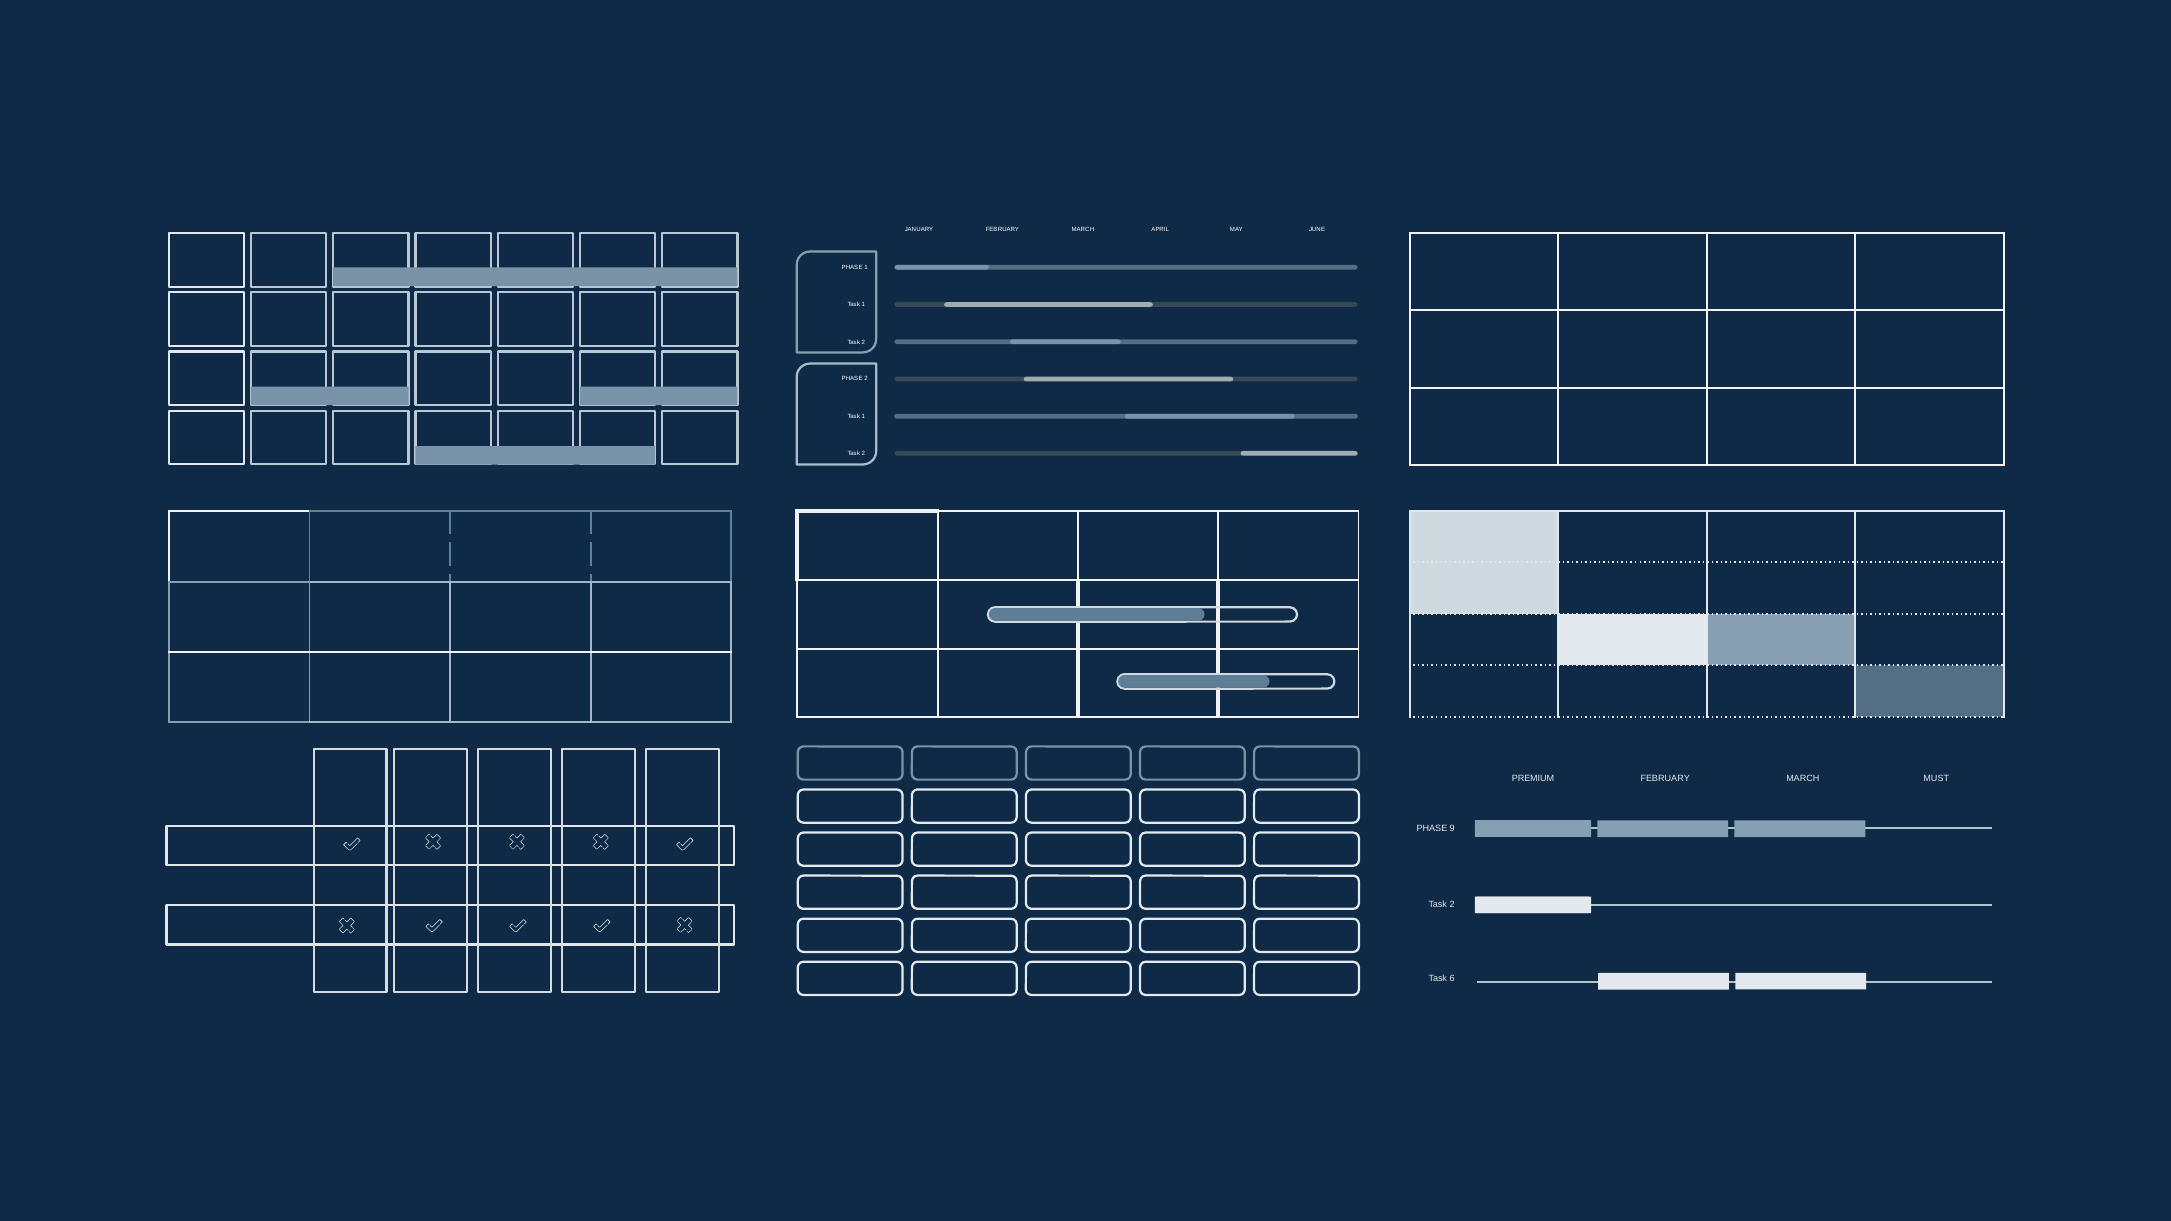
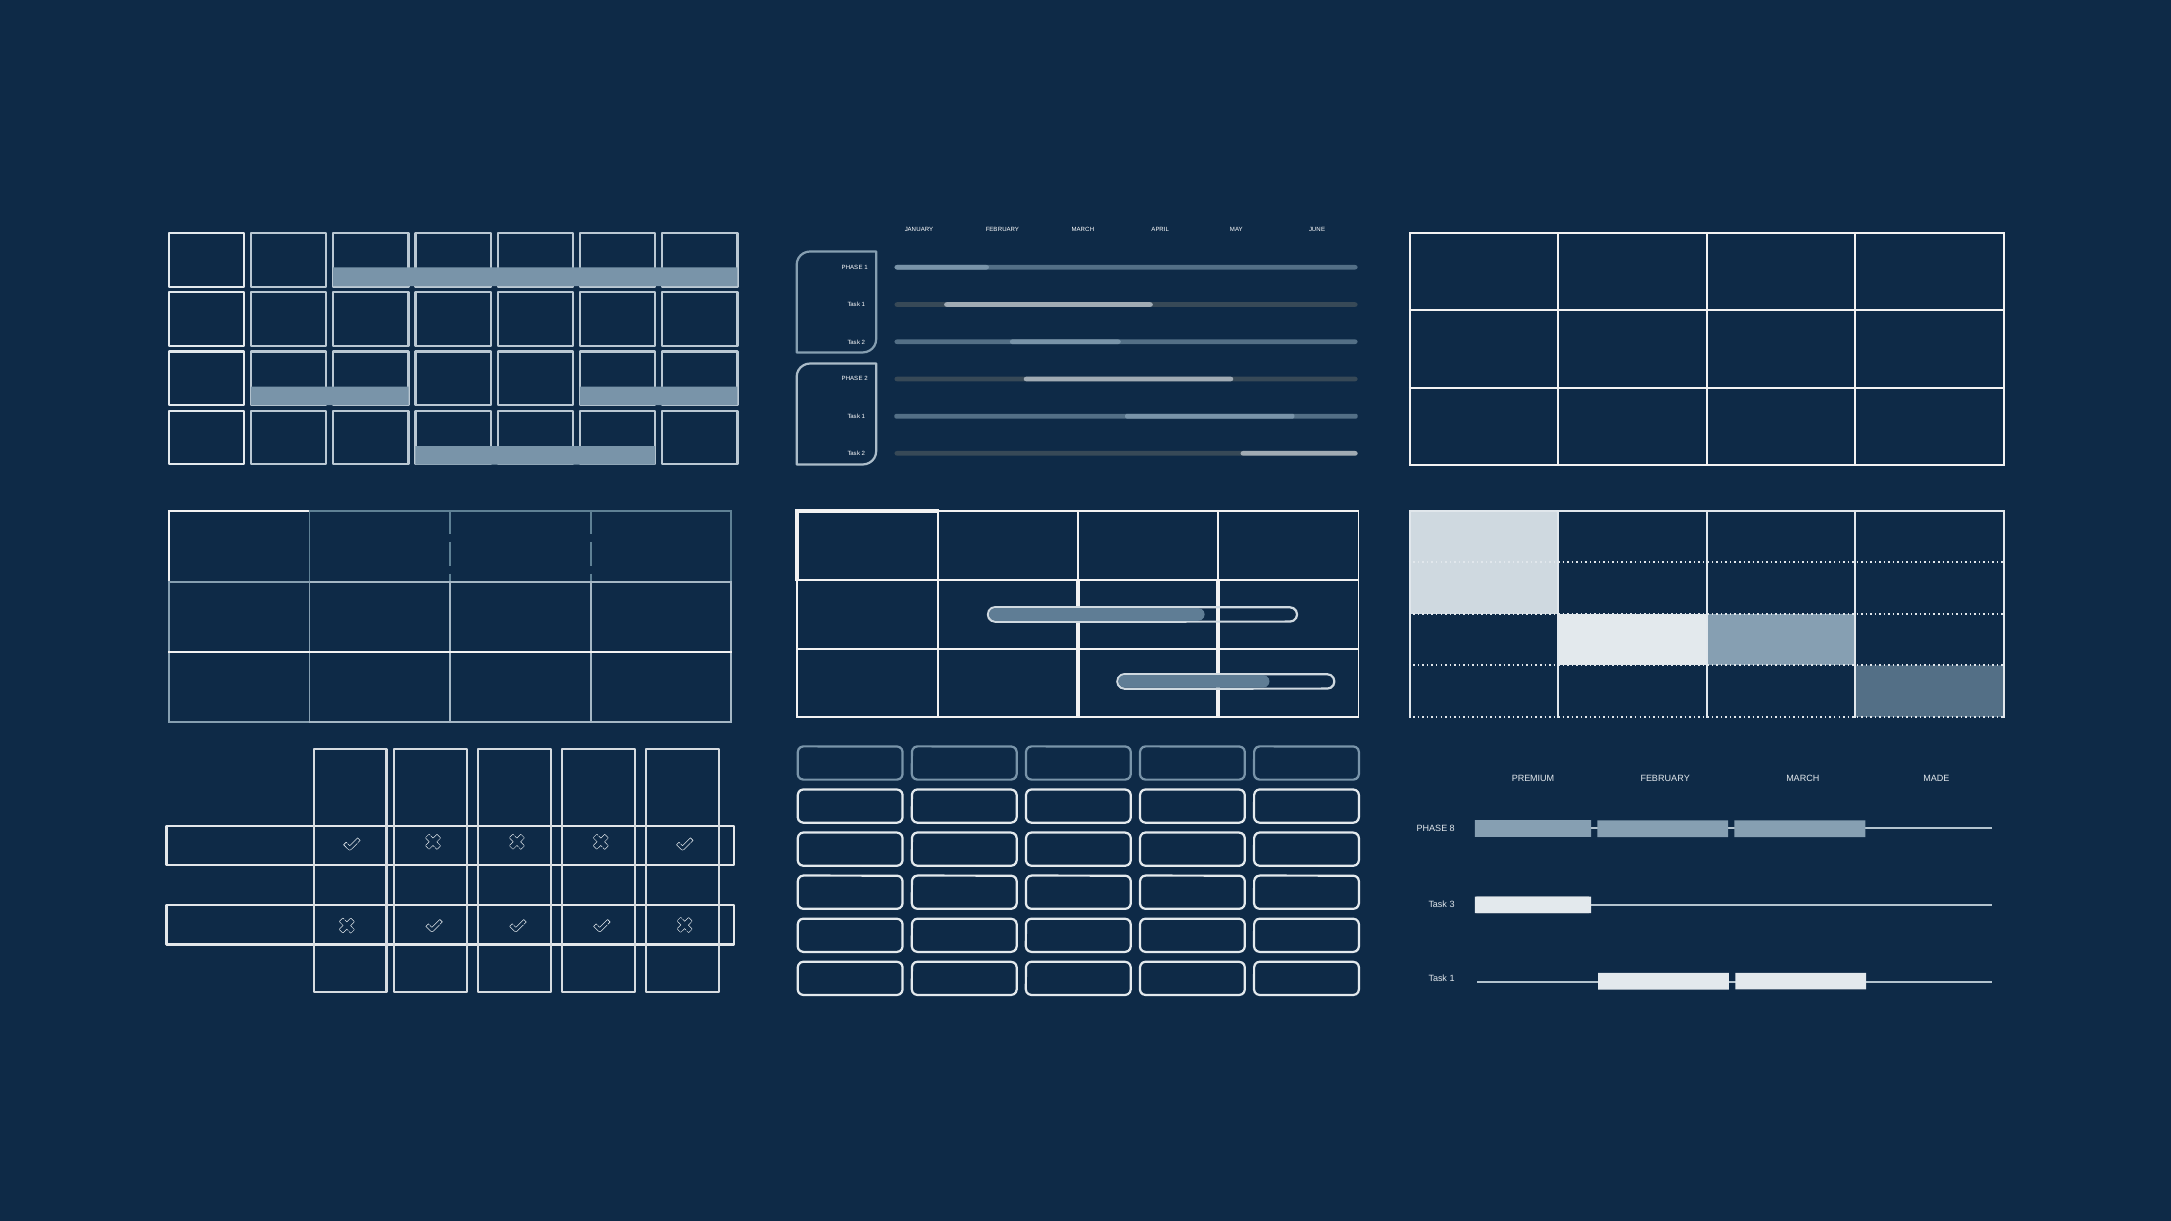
MUST: MUST -> MADE (1936, 779)
9: 9 -> 8 (1452, 829)
2: 2 -> 3 (1452, 904)
6: 6 -> 1 (1452, 979)
